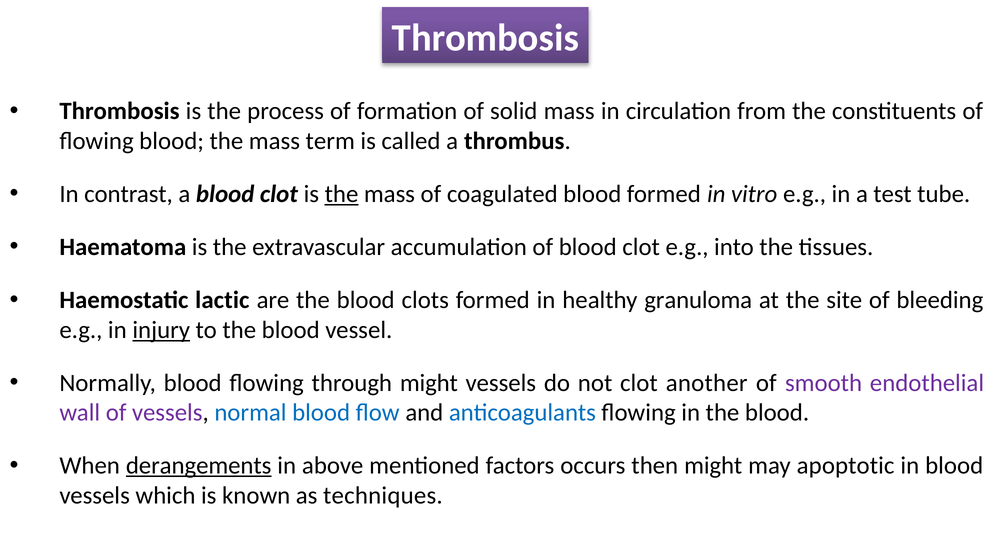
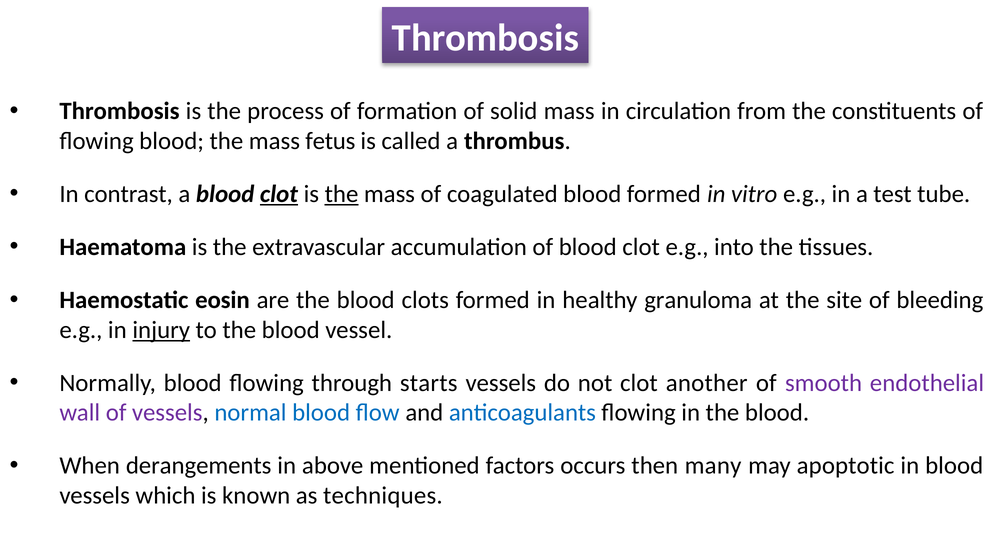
term: term -> fetus (330, 141)
clot underline: none -> present (279, 194)
lactic: lactic -> eosin (222, 300)
through might: might -> starts (429, 383)
derangements underline: present -> none (199, 466)
then might: might -> many (713, 466)
